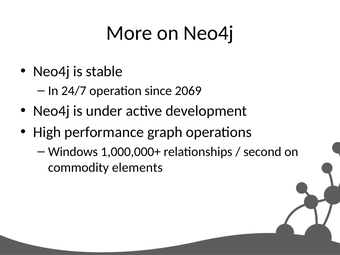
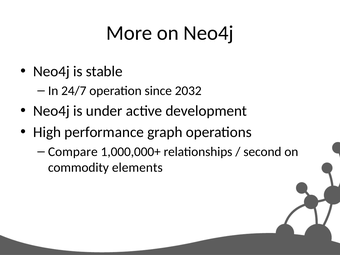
2069: 2069 -> 2032 (188, 91)
Windows: Windows -> Compare (73, 152)
